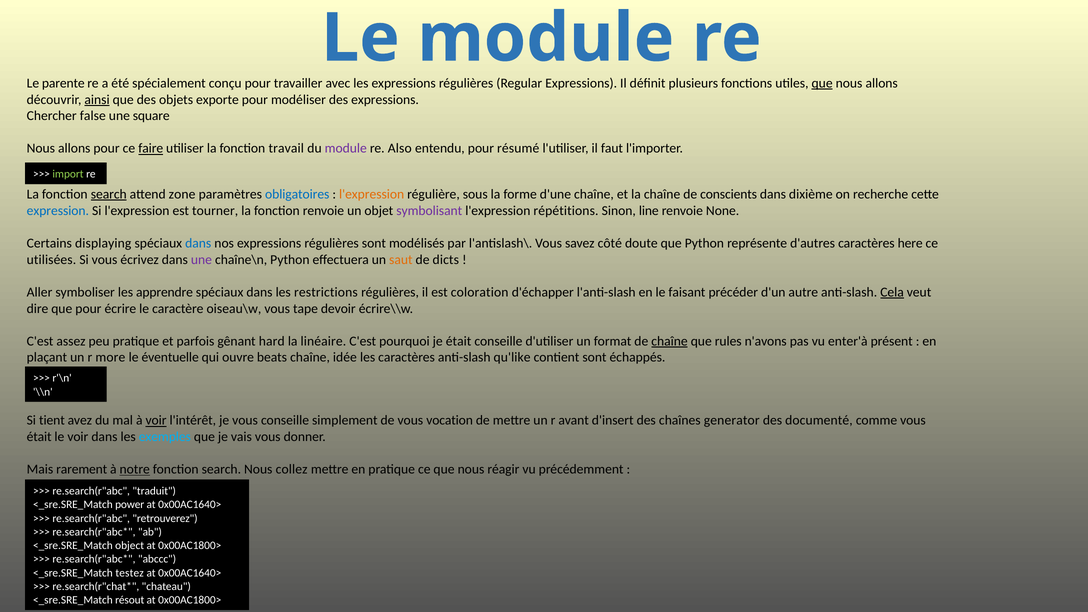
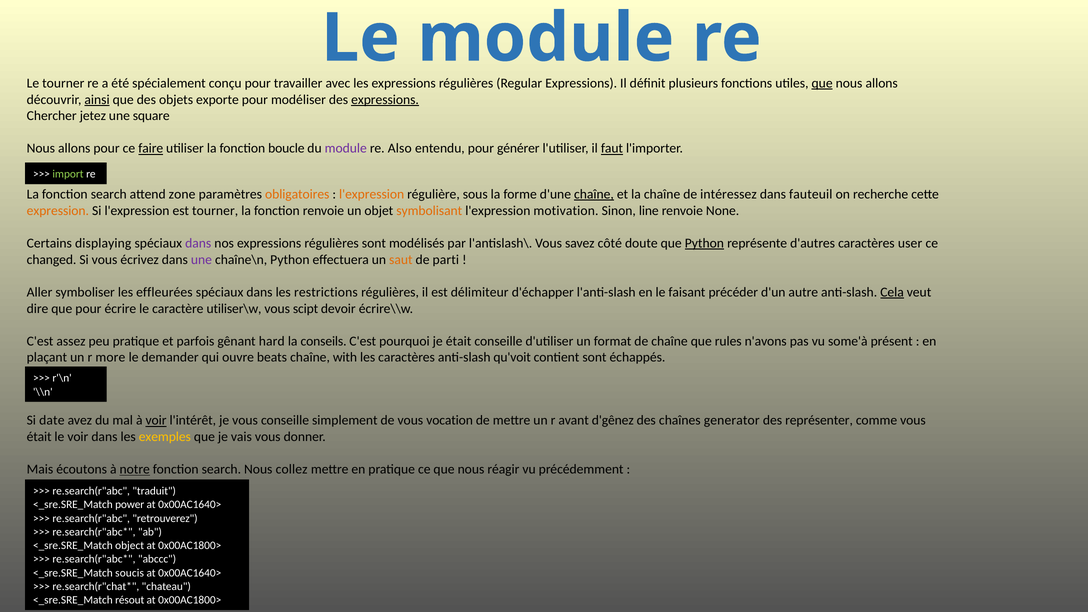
Le parente: parente -> tourner (63, 83)
expressions underline: none -> present (385, 100)
false: false -> jetez (93, 116)
travail: travail -> boucle (286, 148)
résumé: résumé -> générer (518, 148)
faut underline: none -> present (612, 148)
search underline: present -> none (109, 194)
obligatoires colour: blue -> orange (297, 194)
chaîne underline: none -> present (594, 194)
conscients: conscients -> intéressez (728, 194)
dixième: dixième -> fauteuil (811, 194)
expression colour: blue -> orange (58, 211)
symbolisant colour: purple -> orange (429, 211)
répétitions: répétitions -> motivation (566, 211)
dans colour: blue -> purple (198, 243)
Python underline: none -> present (704, 243)
here: here -> user (910, 243)
utilisées: utilisées -> changed (52, 260)
dicts: dicts -> parti (446, 260)
apprendre: apprendre -> effleurées (164, 292)
coloration: coloration -> délimiteur (480, 292)
oiseau\w: oiseau\w -> utiliser\w (234, 309)
tape: tape -> scipt (306, 309)
linéaire: linéaire -> conseils (324, 341)
chaîne underline: present -> none (670, 341)
enter'à: enter'à -> some'à (848, 341)
éventuelle: éventuelle -> demander (170, 358)
idée: idée -> with (345, 358)
qu'like: qu'like -> qu'voit (512, 358)
tient: tient -> date (52, 421)
d'insert: d'insert -> d'gênez (613, 421)
documenté: documenté -> représenter (819, 421)
exemples colour: light blue -> yellow (165, 437)
rarement: rarement -> écoutons (82, 469)
testez: testez -> soucis (130, 573)
